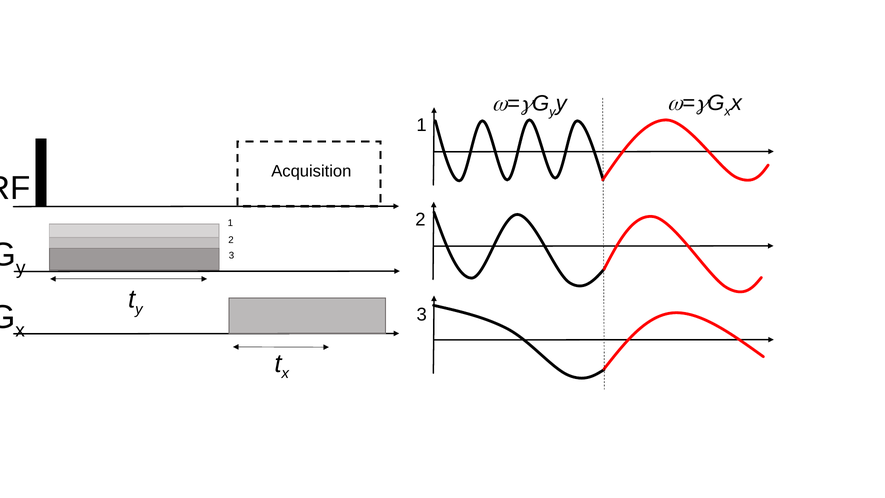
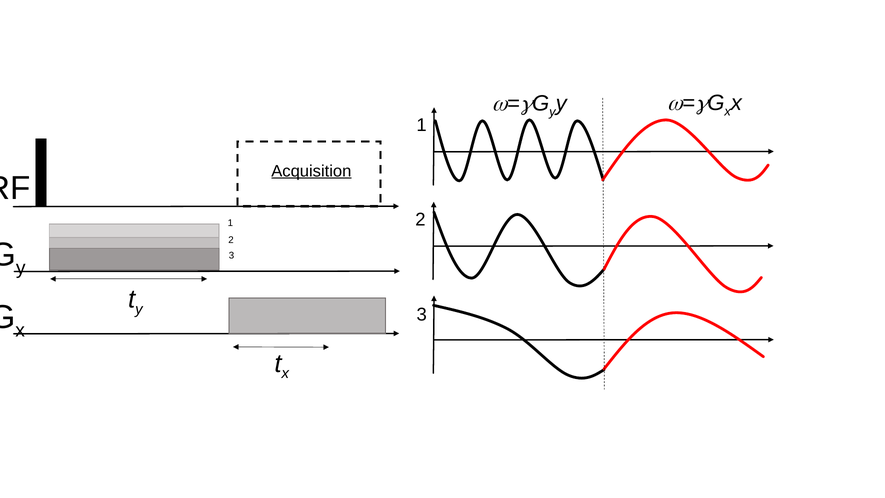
Acquisition underline: none -> present (311, 171)
